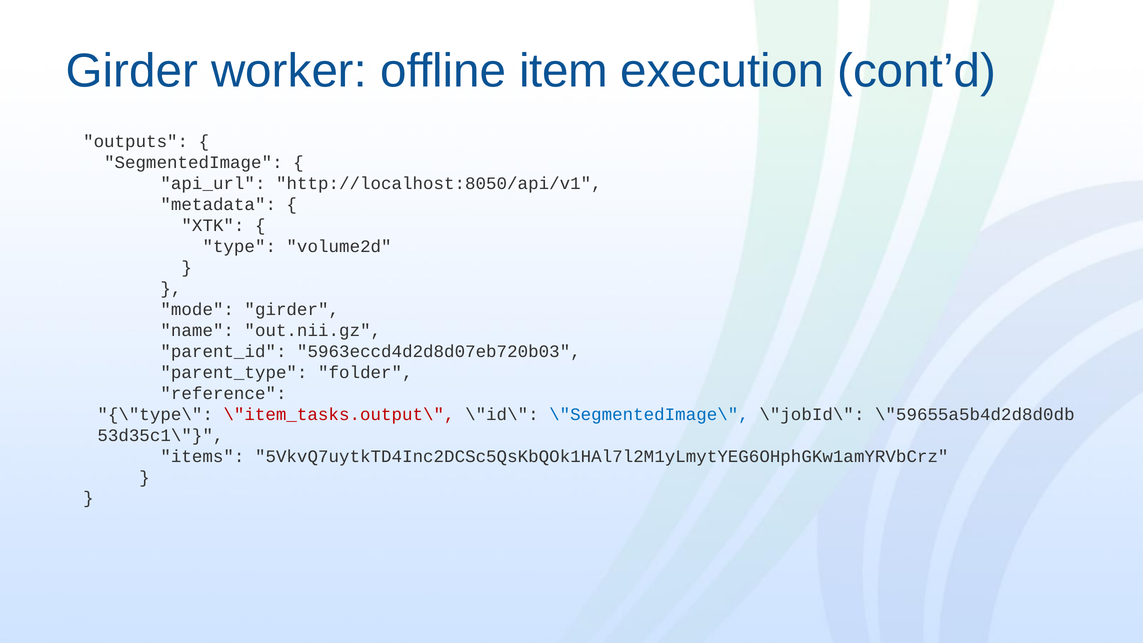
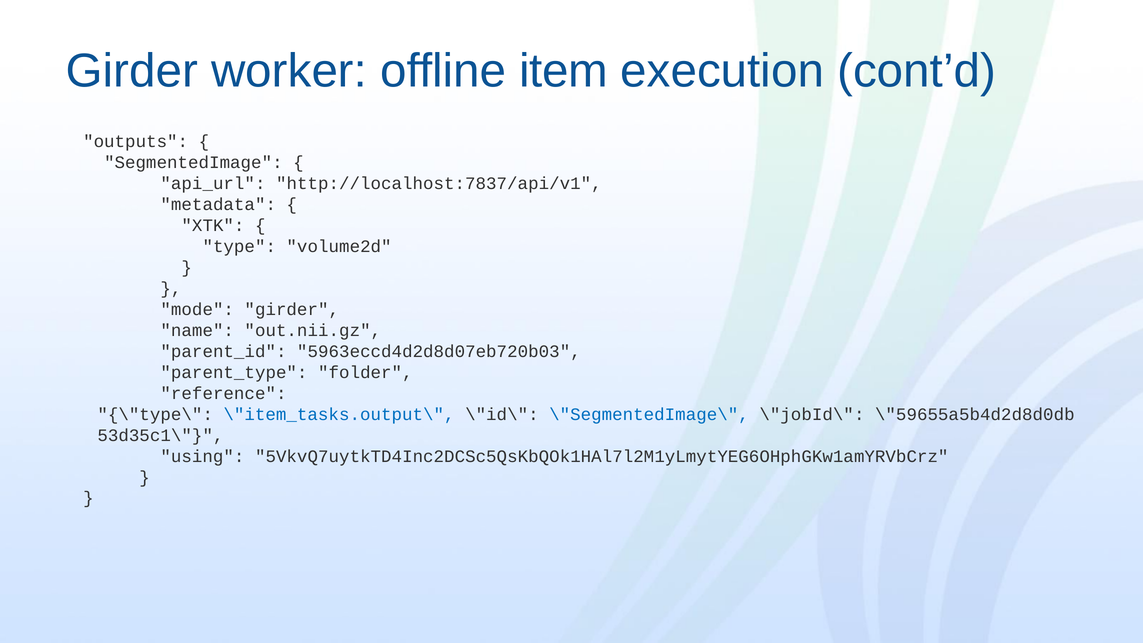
http://localhost:8050/api/v1: http://localhost:8050/api/v1 -> http://localhost:7837/api/v1 (439, 184)
\"item_tasks.output\ colour: red -> blue (339, 414)
items: items -> using (202, 456)
